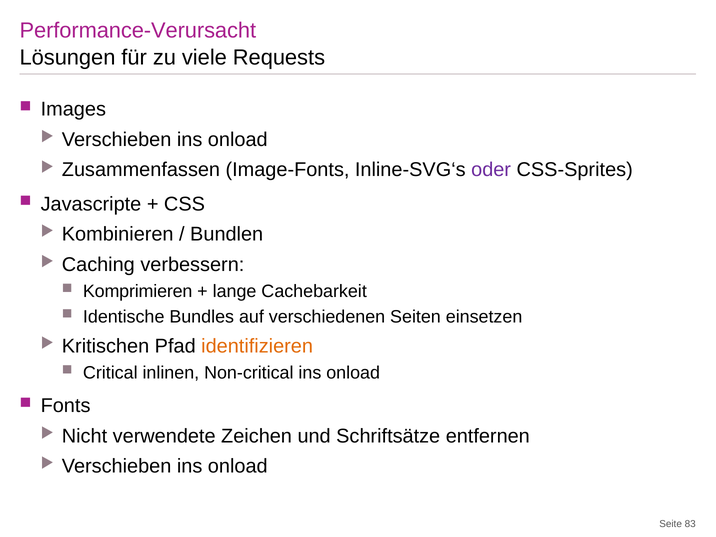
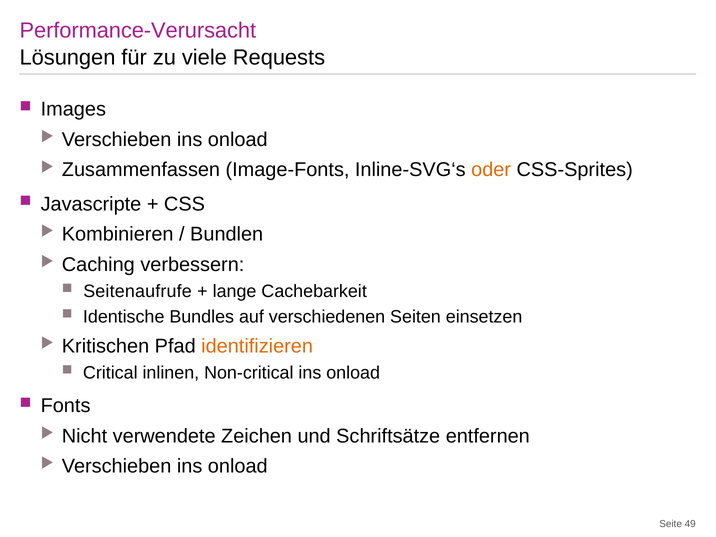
oder colour: purple -> orange (491, 170)
Komprimieren: Komprimieren -> Seitenaufrufe (138, 291)
83: 83 -> 49 (690, 524)
